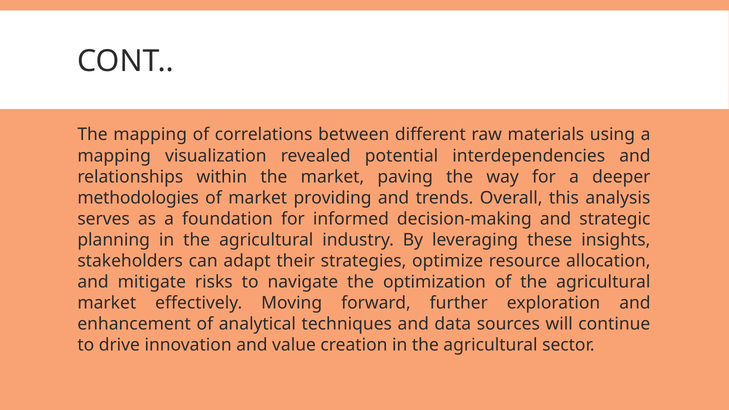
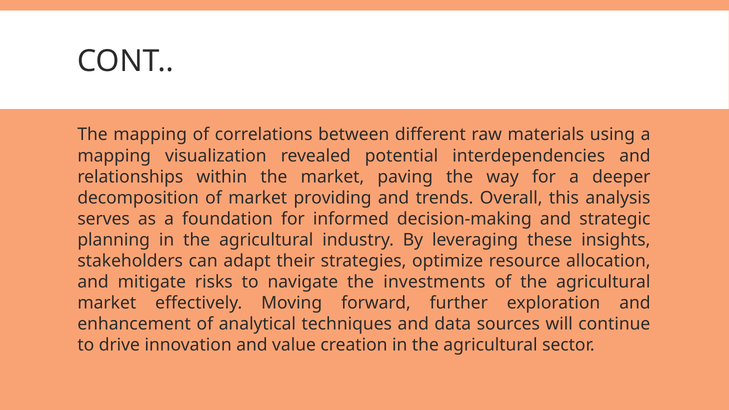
methodologies: methodologies -> decomposition (138, 198)
optimization: optimization -> investments (434, 282)
